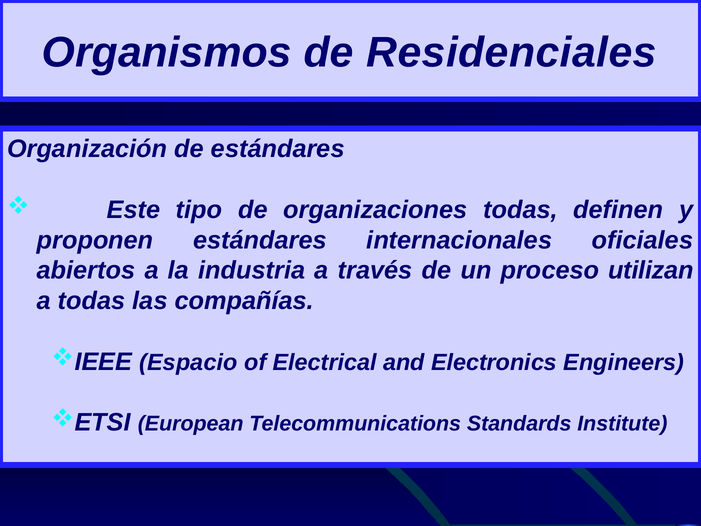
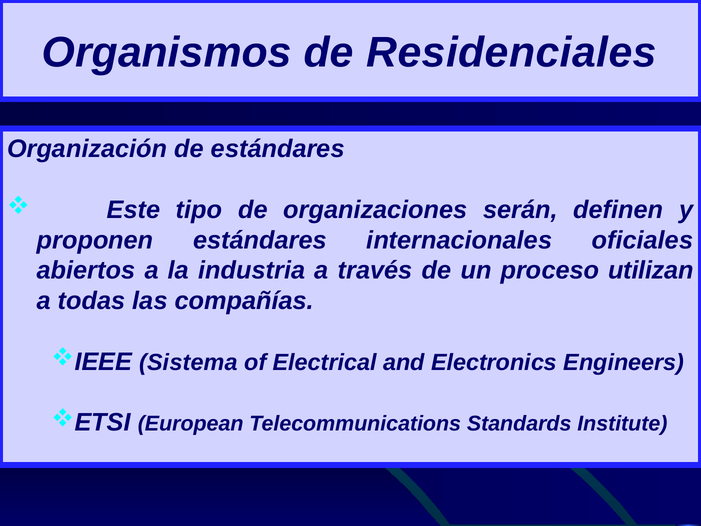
organizaciones todas: todas -> serán (520, 210)
Espacio: Espacio -> Sistema (188, 362)
